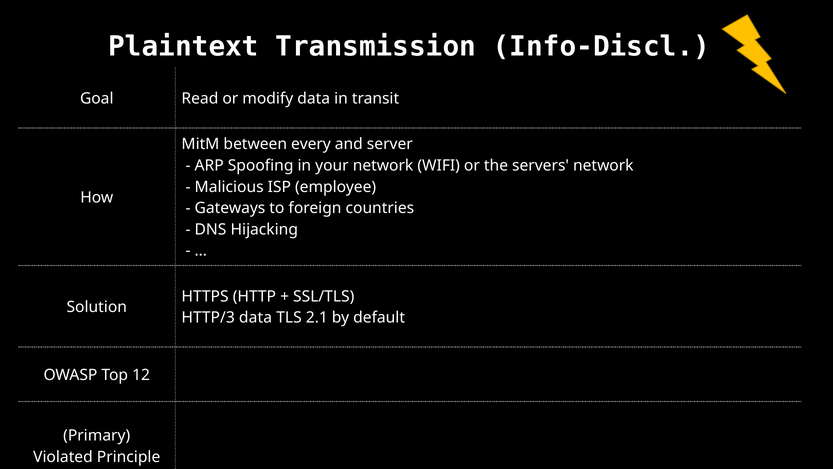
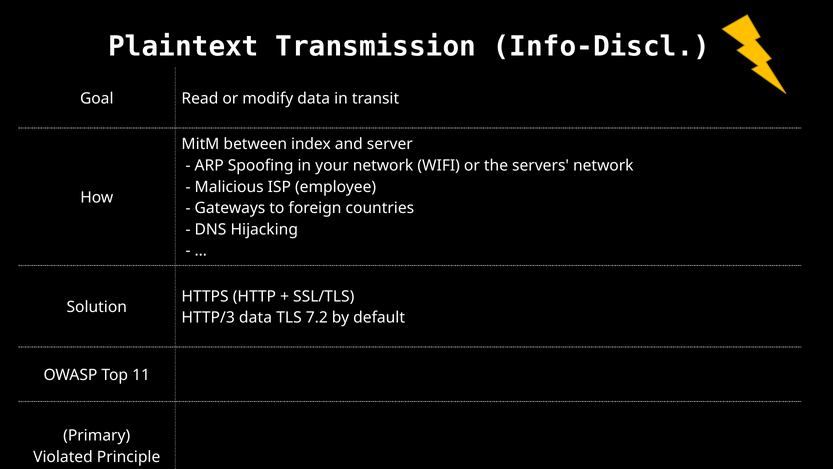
every: every -> index (311, 144)
2.1: 2.1 -> 7.2 (317, 317)
12: 12 -> 11 (141, 375)
